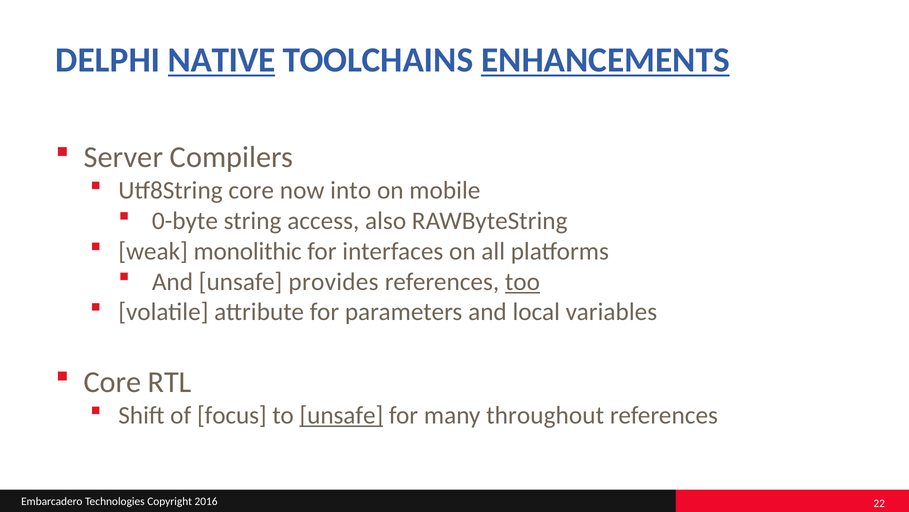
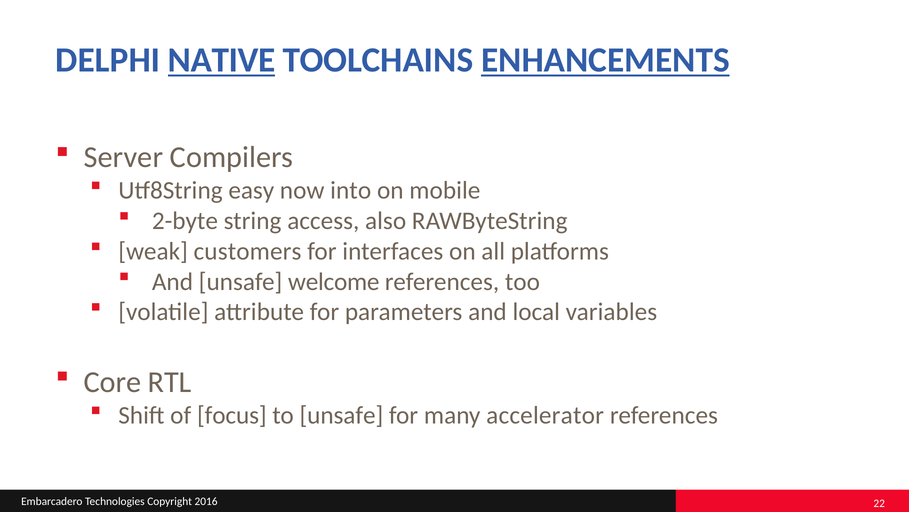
Utf8String core: core -> easy (251, 190)
0-byte: 0-byte -> 2-byte (185, 221)
monolithic: monolithic -> customers (248, 251)
provides: provides -> welcome (334, 281)
too underline: present -> none (522, 281)
unsafe underline: present -> none (341, 415)
throughout: throughout -> accelerator (545, 415)
